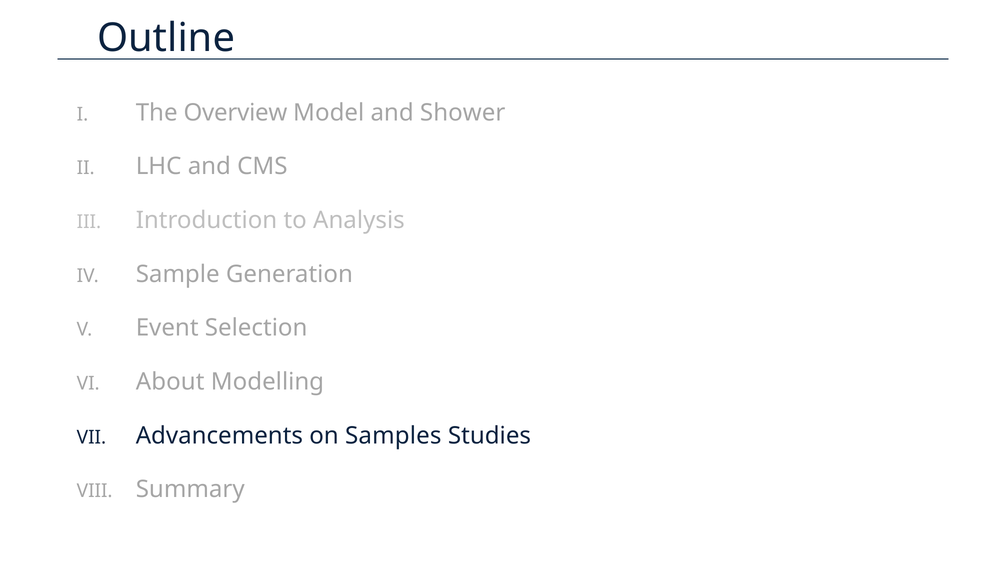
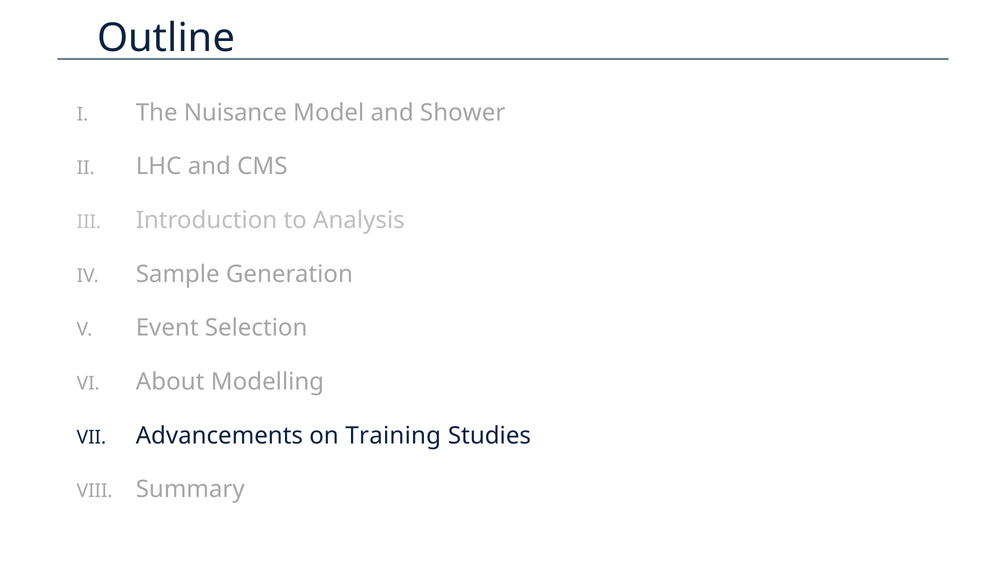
Overview: Overview -> Nuisance (235, 113)
Samples: Samples -> Training (393, 436)
